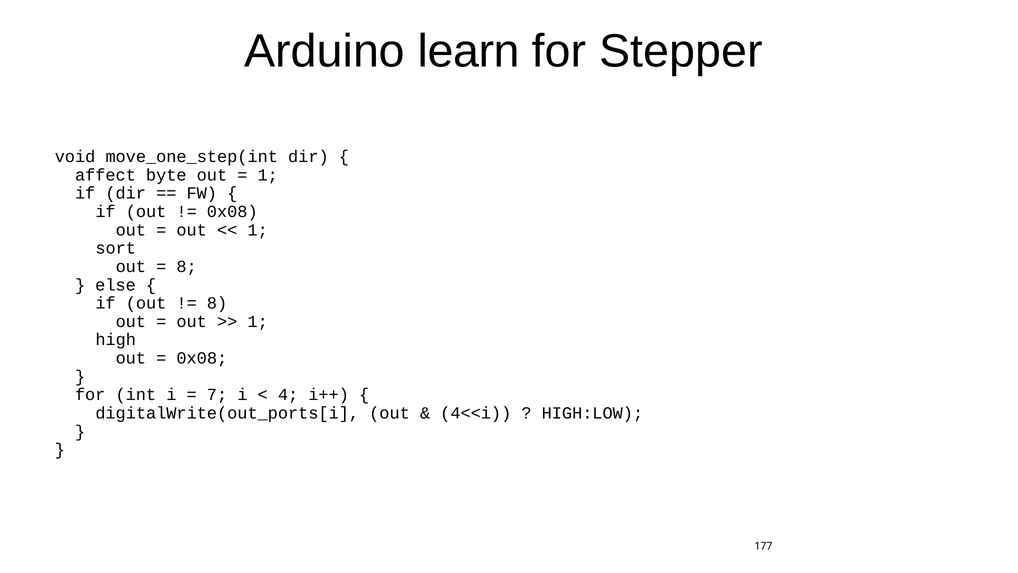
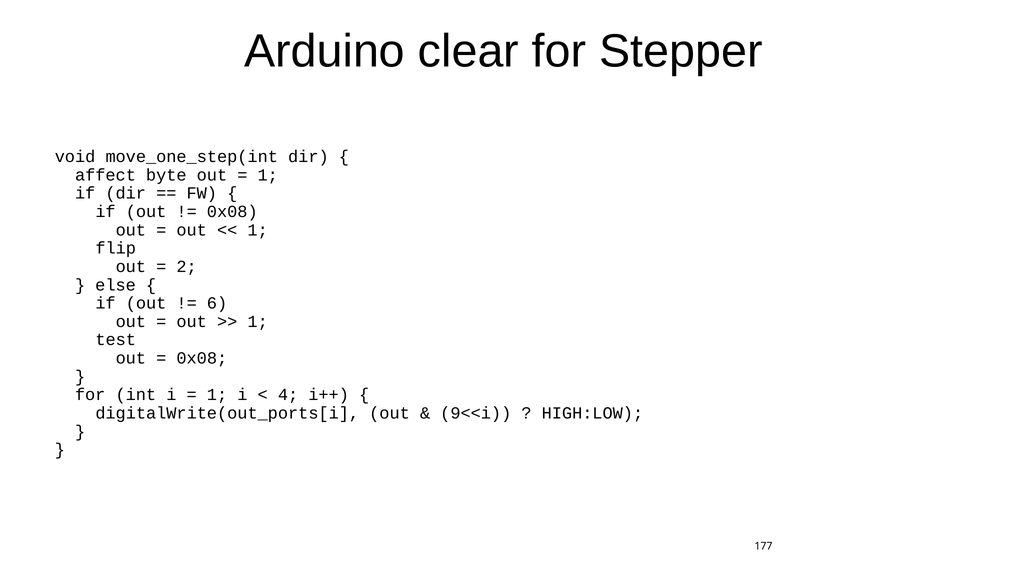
learn: learn -> clear (468, 51)
sort: sort -> flip (116, 248)
8: 8 -> 2 (187, 266)
8: 8 -> 6 (217, 303)
high: high -> test (116, 340)
7: 7 -> 1 (217, 395)
4<<i: 4<<i -> 9<<i (476, 413)
